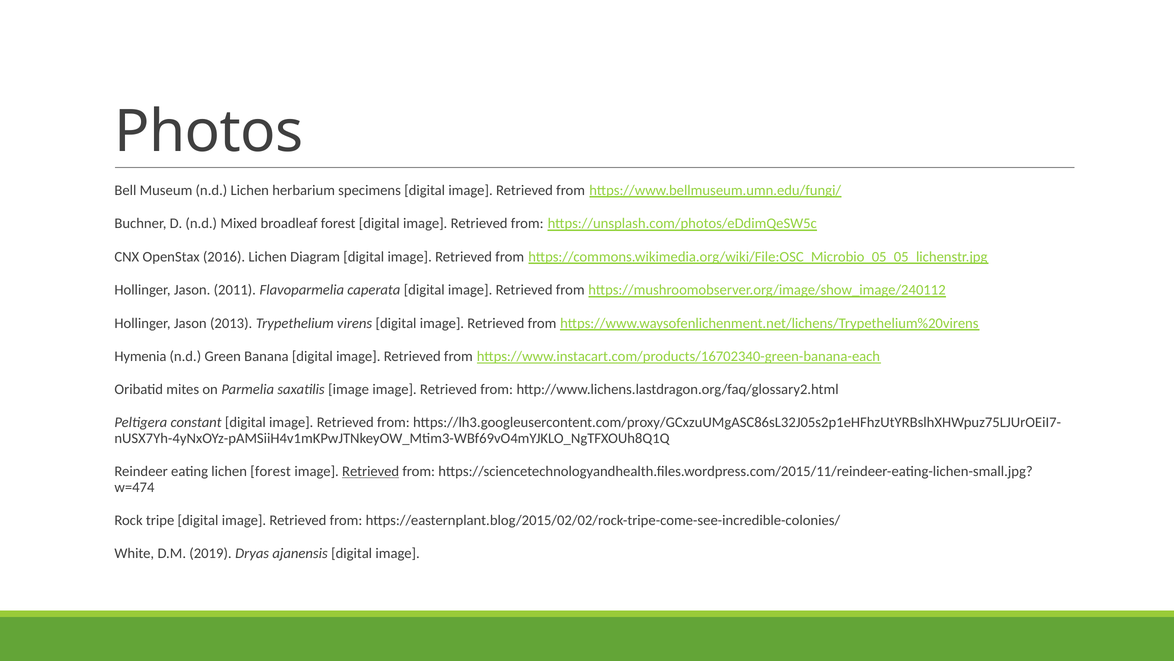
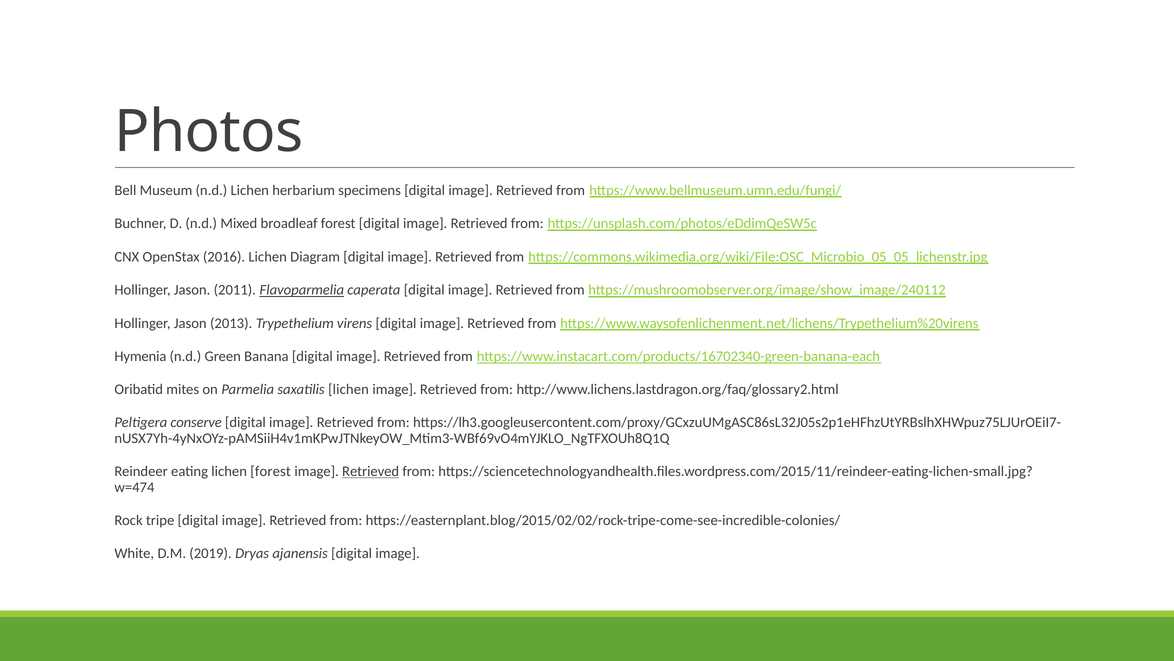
Flavoparmelia underline: none -> present (302, 290)
saxatilis image: image -> lichen (349, 389)
constant: constant -> conserve (196, 422)
